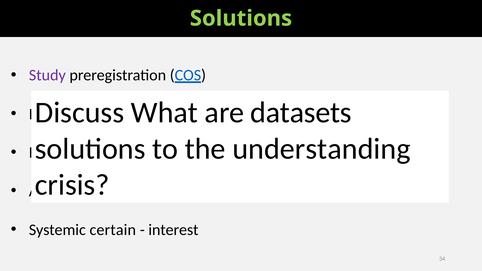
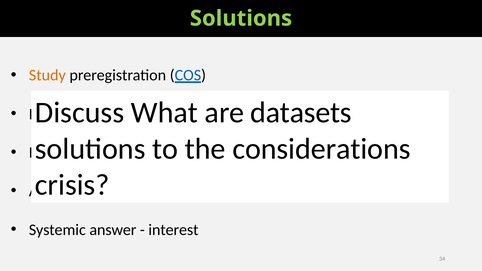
Study colour: purple -> orange (47, 75)
understanding: understanding -> considerations (322, 149)
certain: certain -> answer (113, 230)
